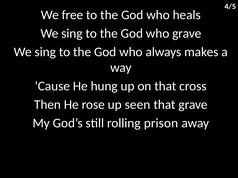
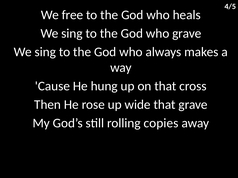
seen: seen -> wide (138, 105)
prison: prison -> copies (161, 123)
